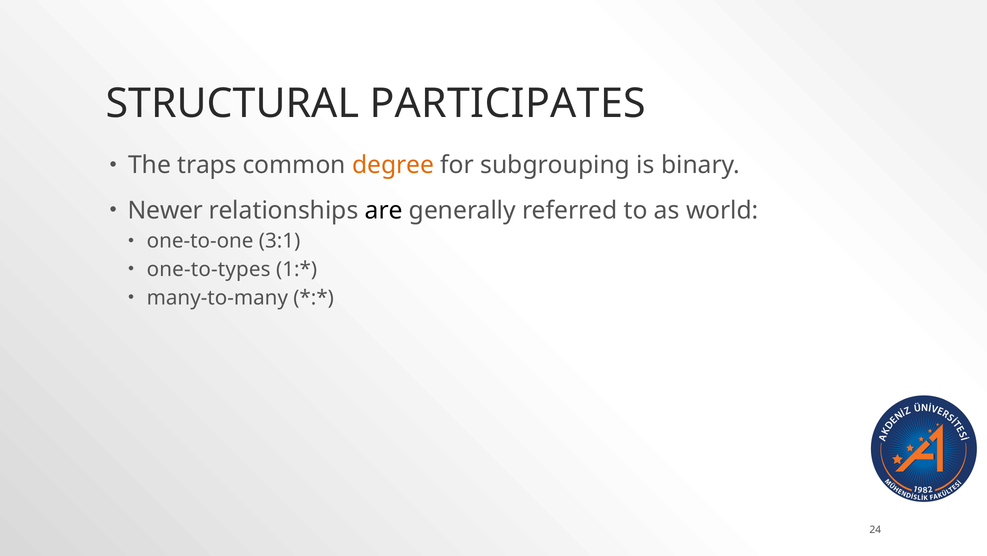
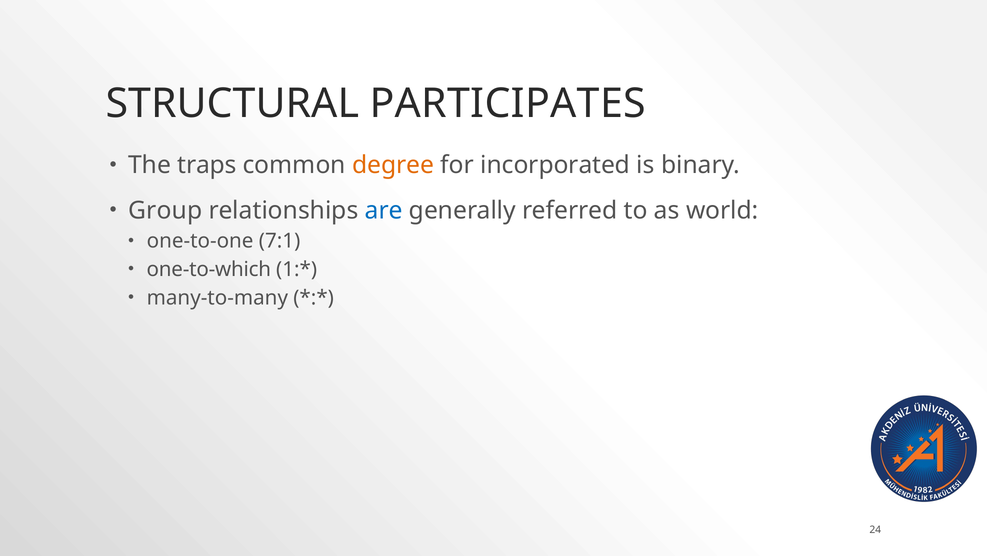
subgrouping: subgrouping -> incorporated (555, 165)
Newer: Newer -> Group (165, 210)
are colour: black -> blue (384, 210)
3:1: 3:1 -> 7:1 (280, 241)
one-to-types: one-to-types -> one-to-which (209, 269)
